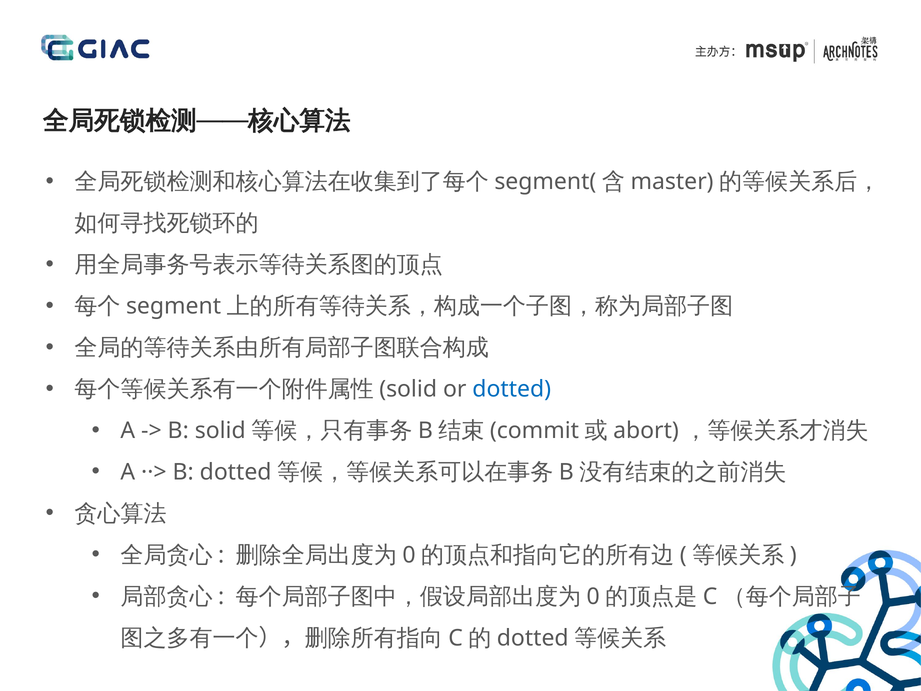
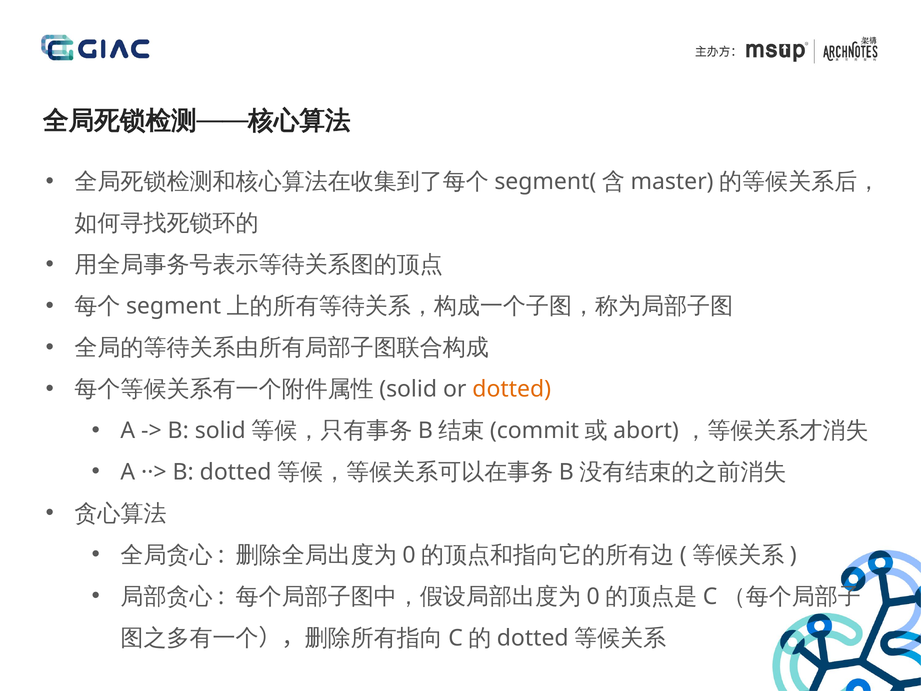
dotted colour: blue -> orange (512, 389)
